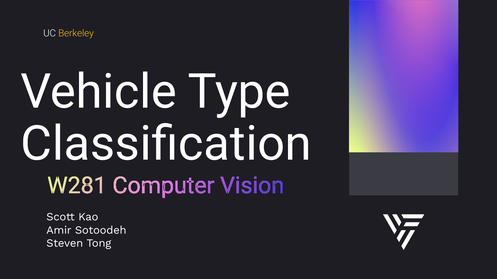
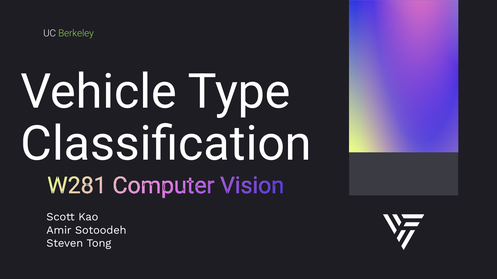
Berkeley colour: yellow -> light green (76, 33)
